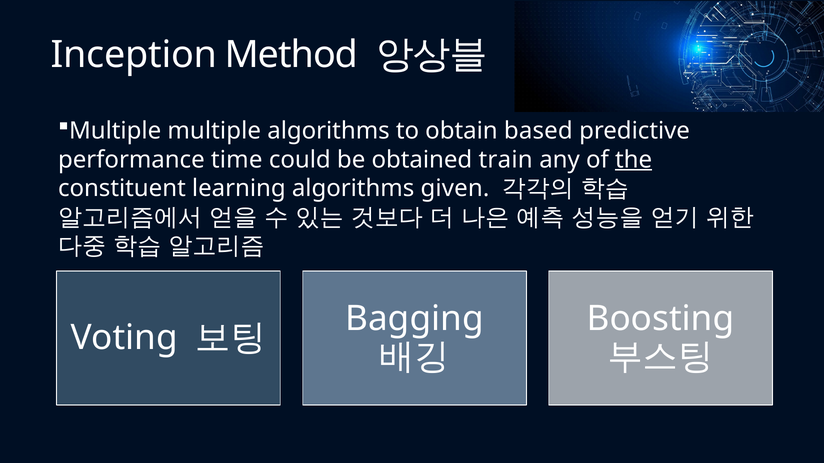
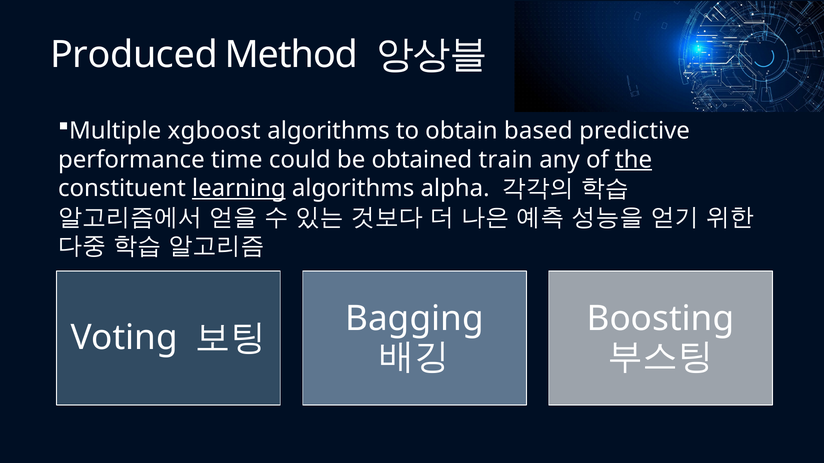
Inception: Inception -> Produced (134, 55)
Multiple multiple: multiple -> xgboost (214, 131)
learning underline: none -> present (239, 189)
given: given -> alpha (455, 189)
